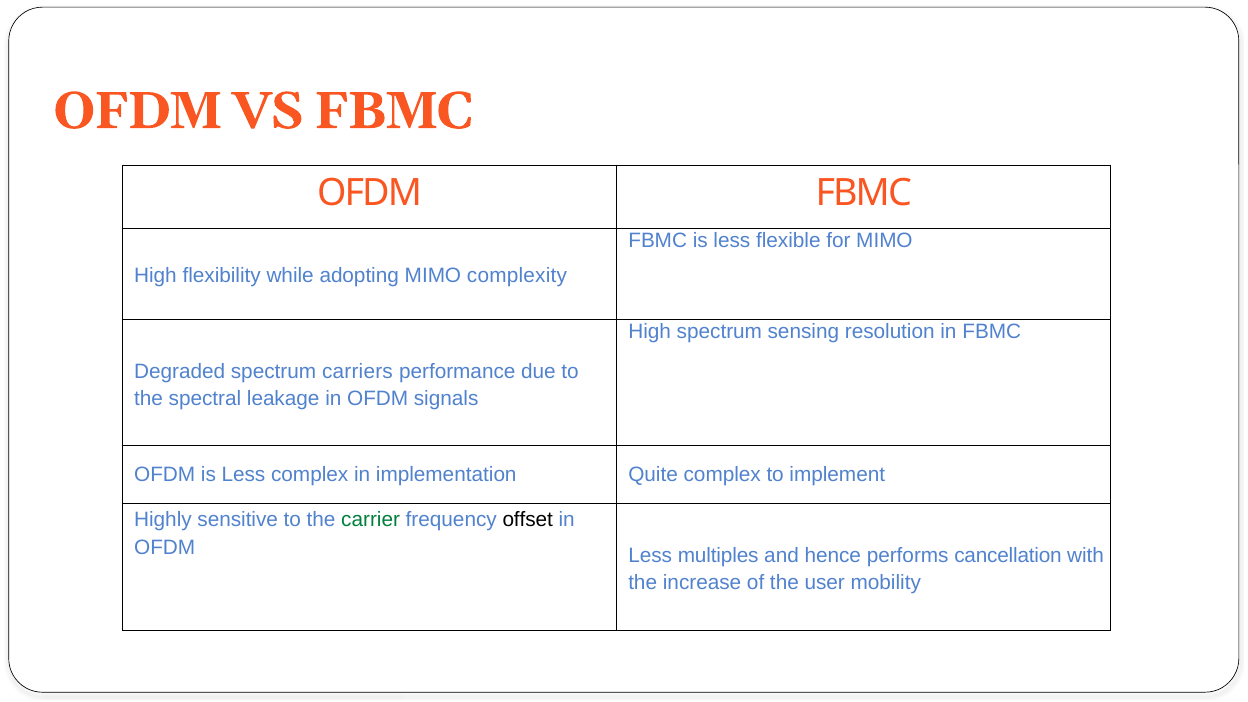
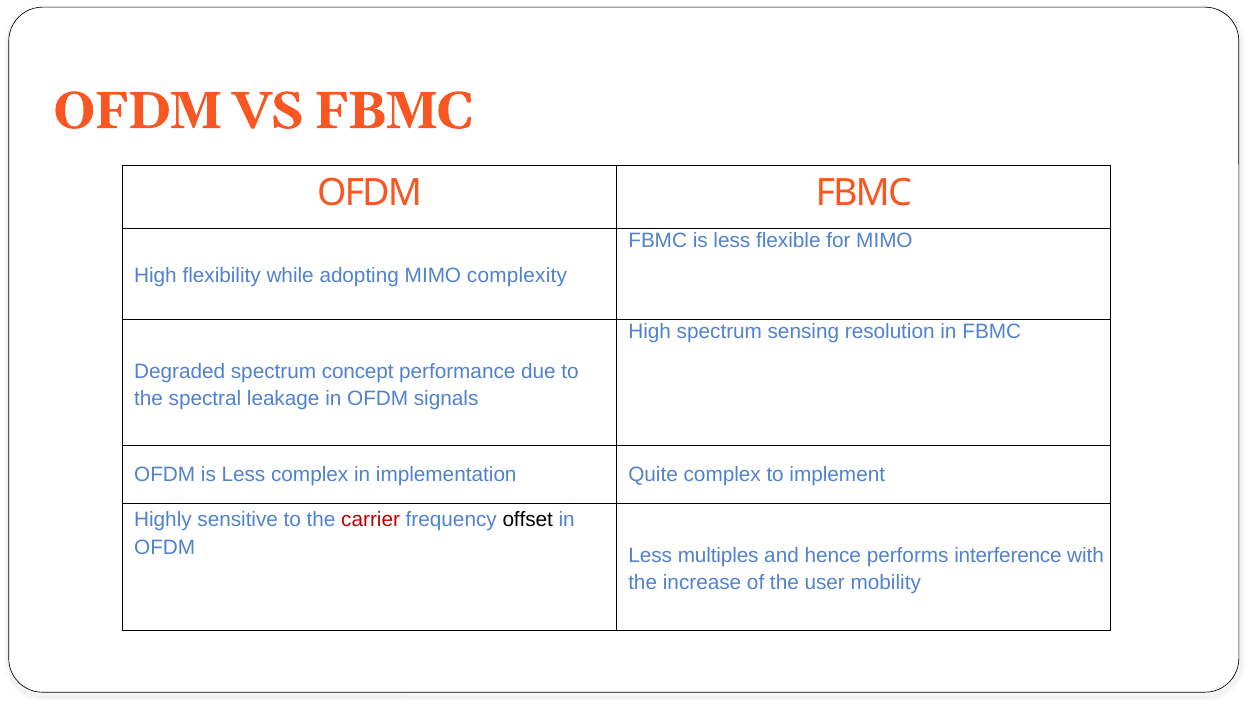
carriers: carriers -> concept (358, 371)
carrier colour: green -> red (371, 520)
cancellation: cancellation -> interference (1008, 556)
